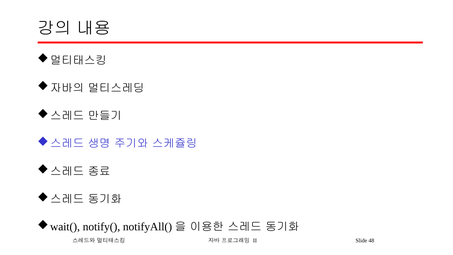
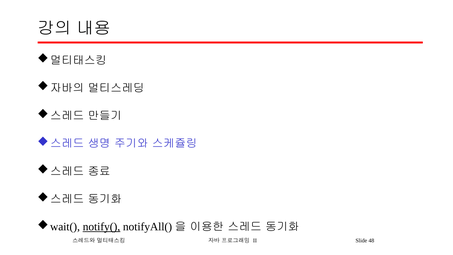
notify( underline: none -> present (101, 227)
